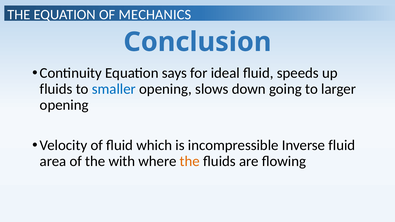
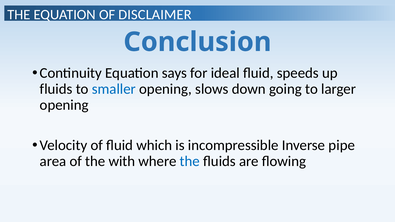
MECHANICS: MECHANICS -> DISCLAIMER (155, 15)
Inverse fluid: fluid -> pipe (342, 145)
the colour: orange -> blue (190, 161)
